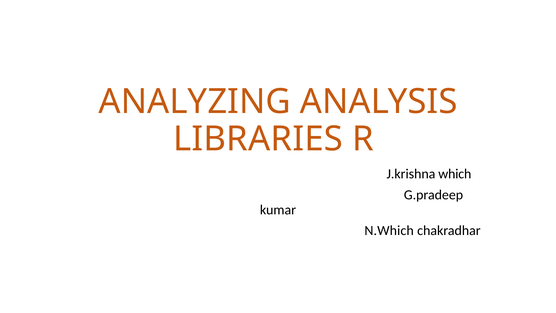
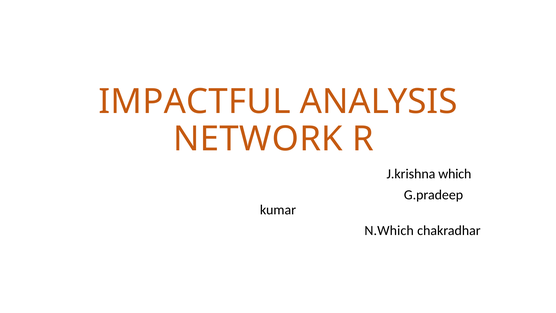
ANALYZING: ANALYZING -> IMPACTFUL (194, 101)
LIBRARIES: LIBRARIES -> NETWORK (258, 139)
